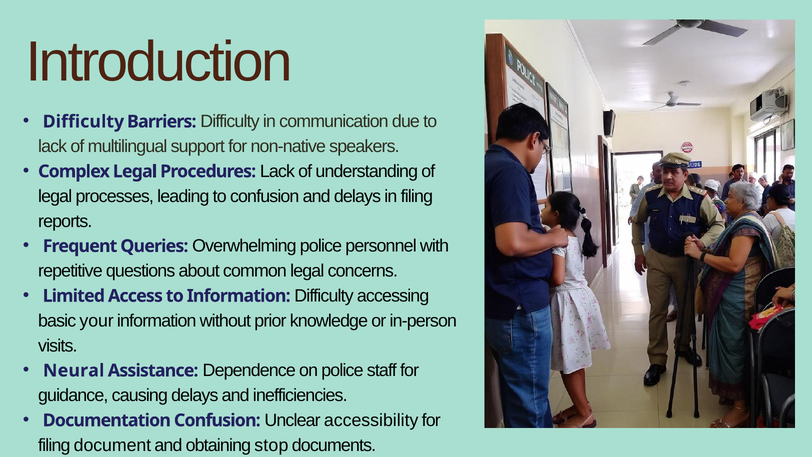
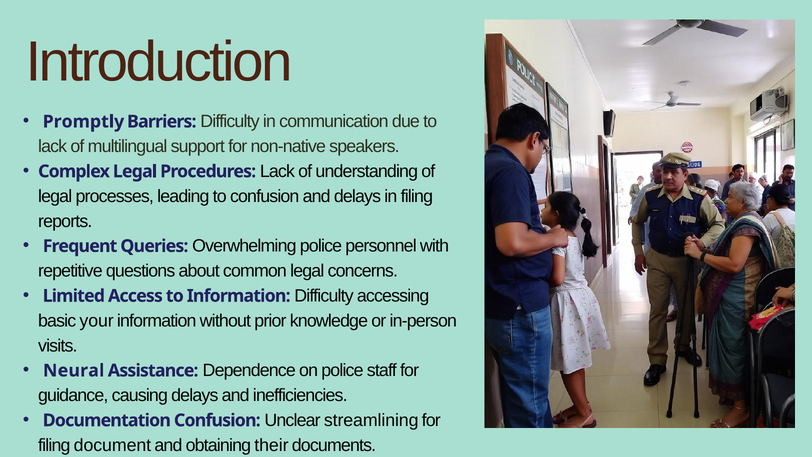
Difficulty: Difficulty -> Promptly (83, 122)
accessibility: accessibility -> streamlining (371, 420)
stop: stop -> their (271, 445)
